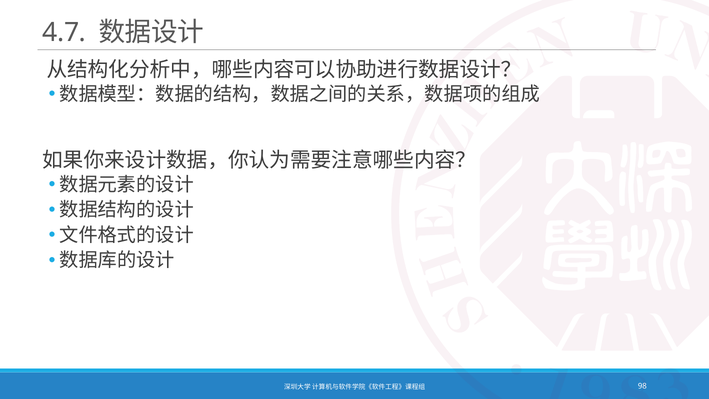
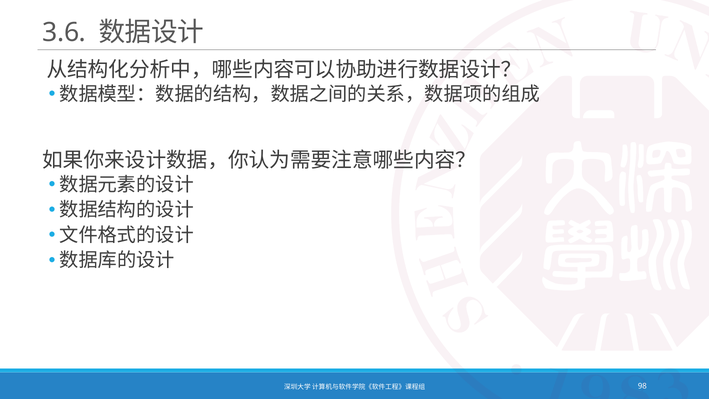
4.7: 4.7 -> 3.6 (64, 32)
